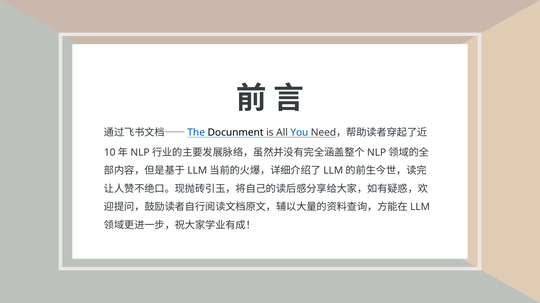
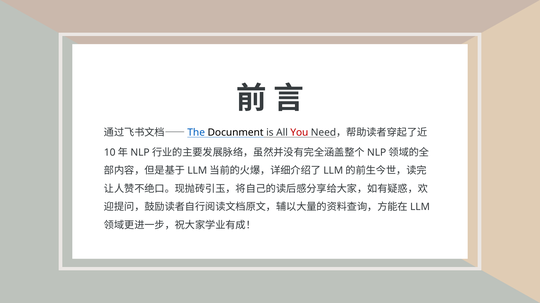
You colour: blue -> red (299, 133)
